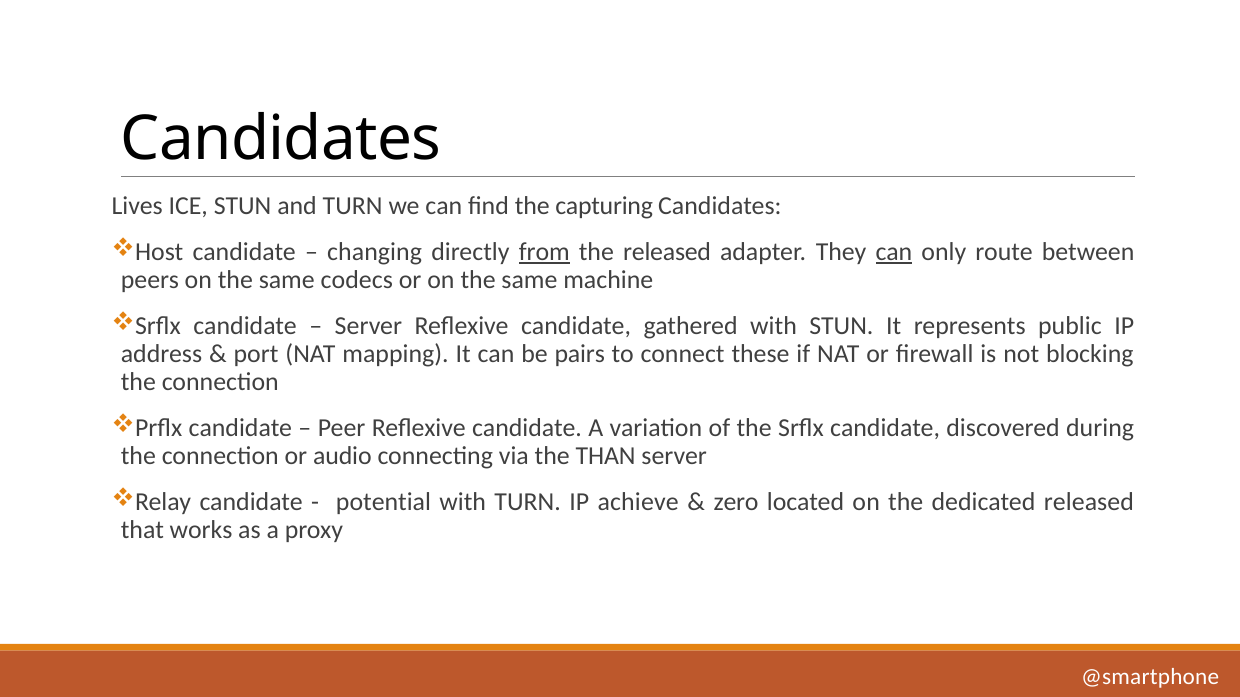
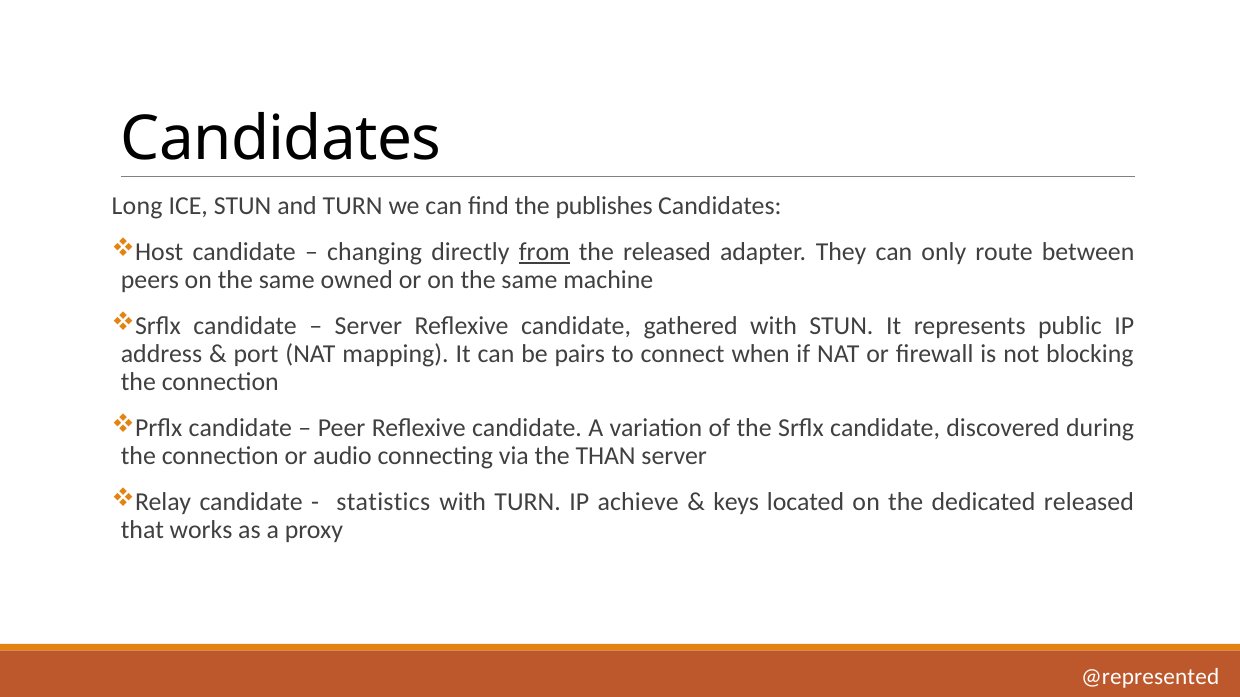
Lives: Lives -> Long (137, 206)
capturing: capturing -> publishes (604, 206)
can underline: present -> none (894, 252)
codecs: codecs -> owned (357, 280)
these: these -> when (761, 354)
potential: potential -> statistics (383, 502)
zero: zero -> keys (736, 502)
@smartphone: @smartphone -> @represented (1150, 678)
